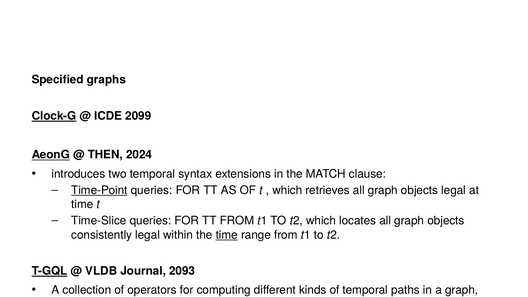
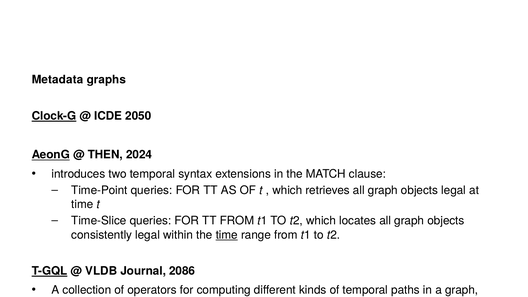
Specified: Specified -> Metadata (58, 80)
2099: 2099 -> 2050 (138, 116)
Time-Point underline: present -> none (99, 190)
2093: 2093 -> 2086 (182, 271)
